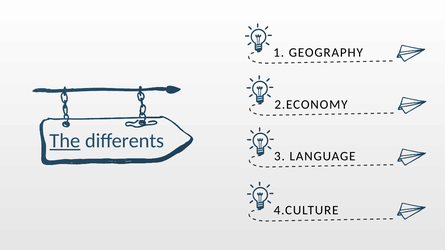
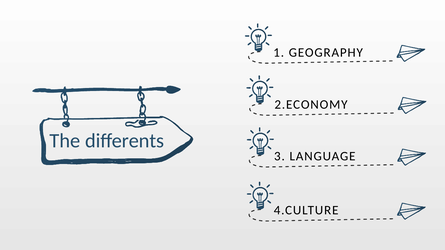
The underline: present -> none (65, 141)
